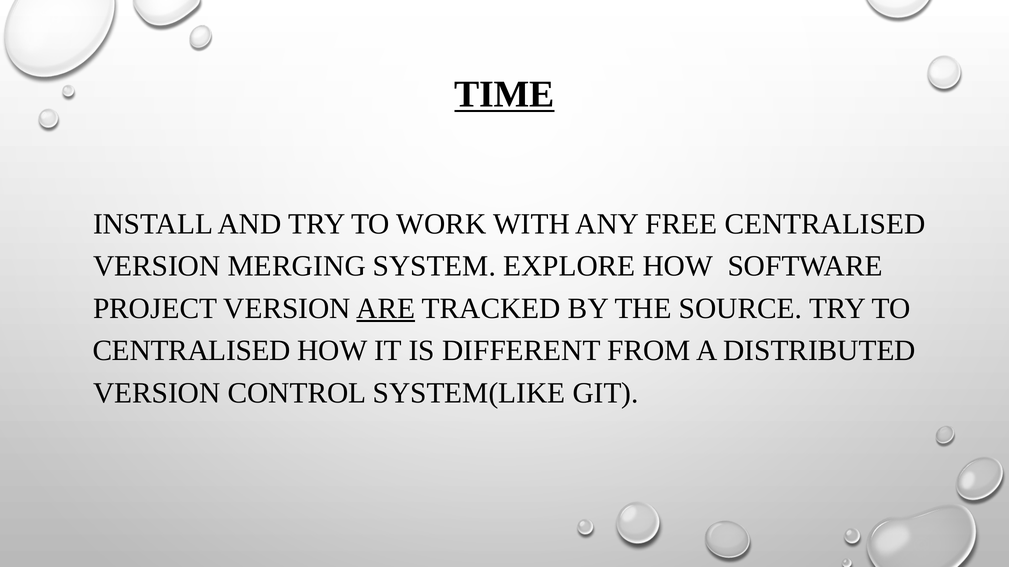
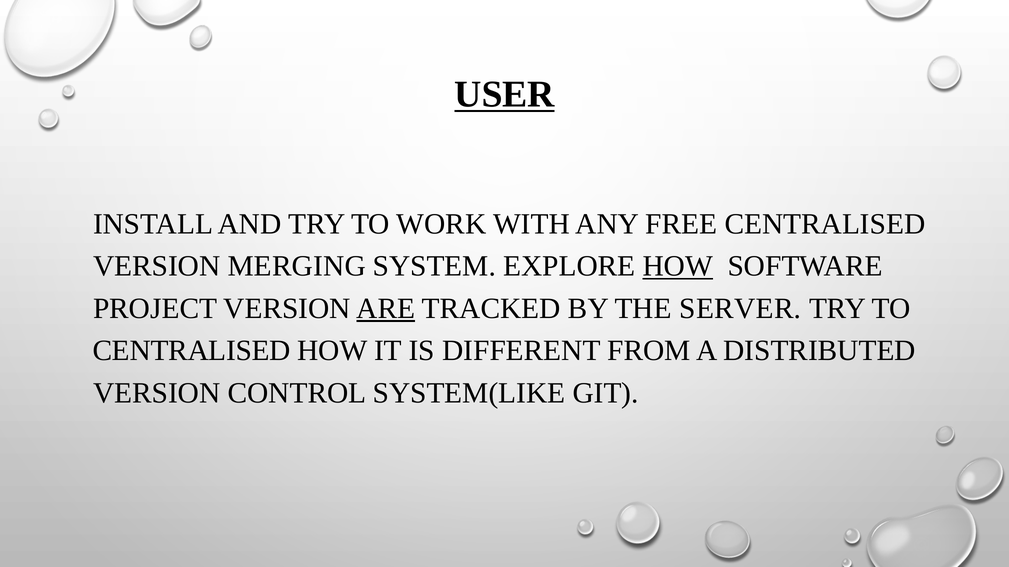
TIME: TIME -> USER (505, 94)
HOW underline: none -> present (678, 266)
SOURCE: SOURCE -> SERVER (740, 309)
